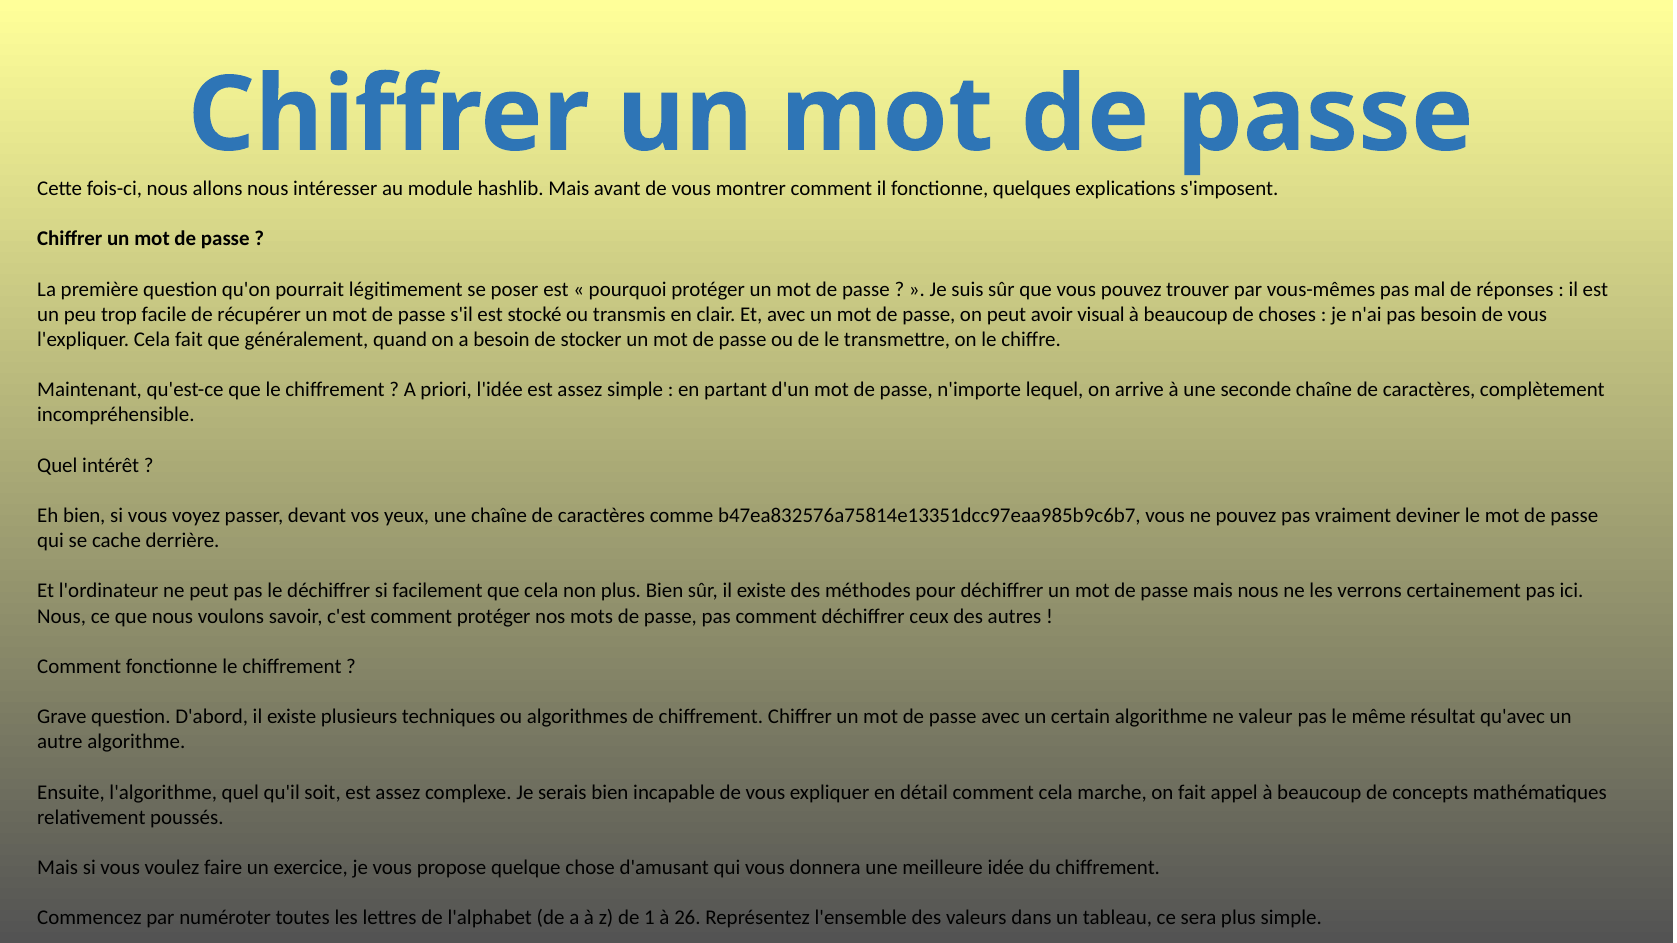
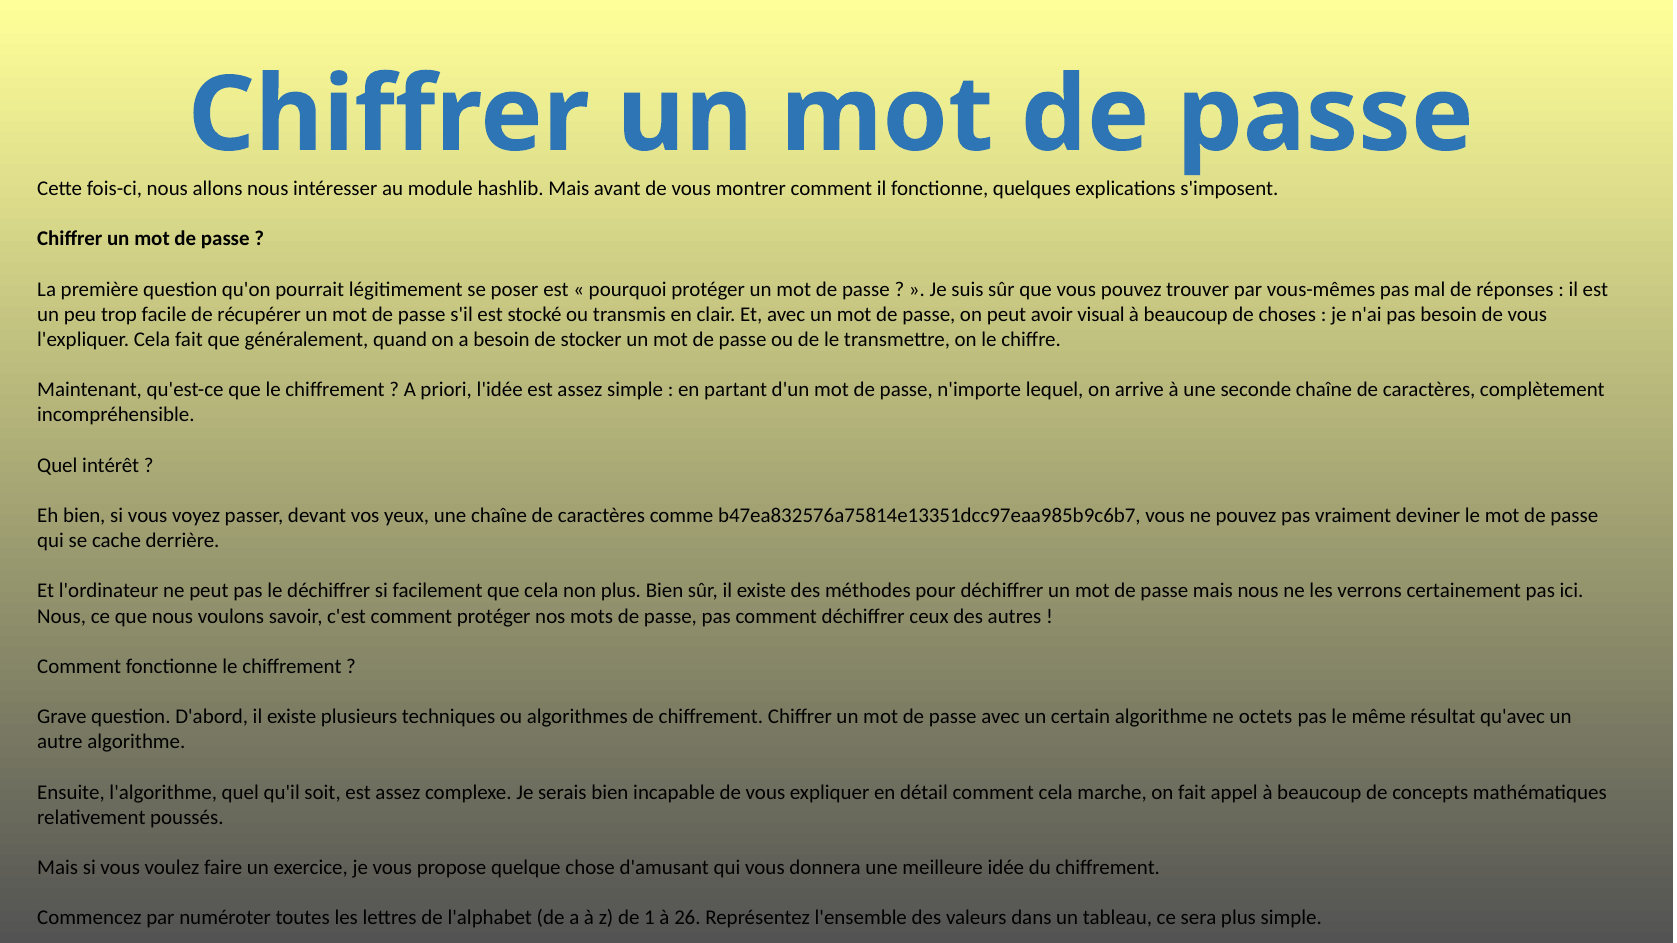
valeur: valeur -> octets (1266, 717)
